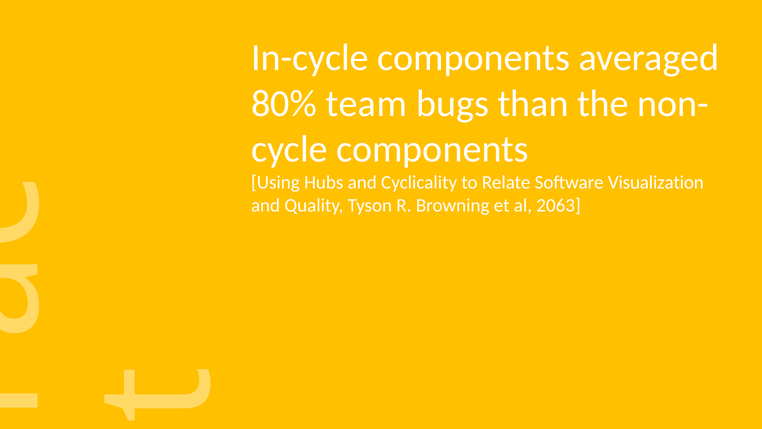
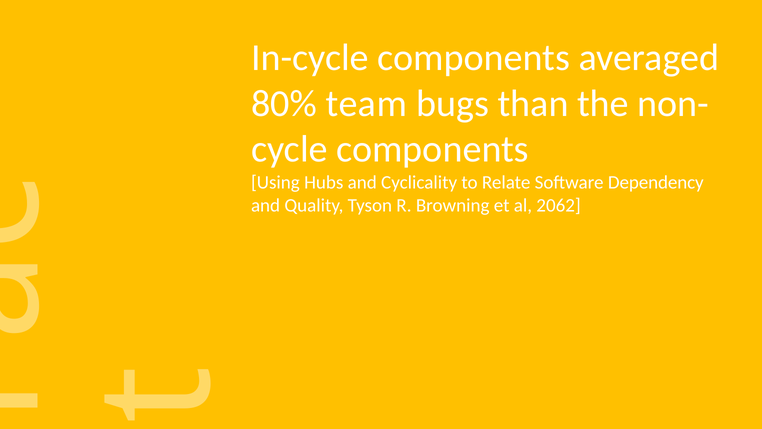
Visualization: Visualization -> Dependency (656, 182)
2063: 2063 -> 2062 (559, 205)
